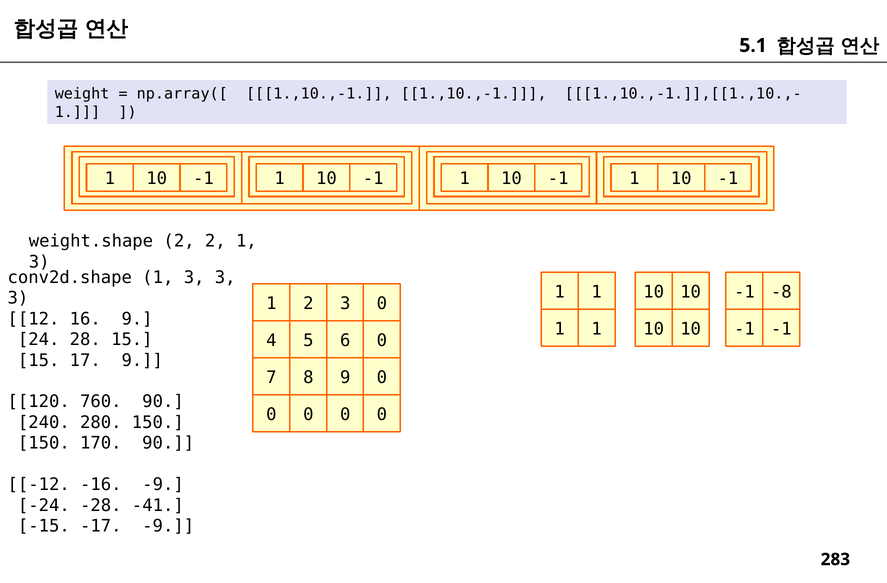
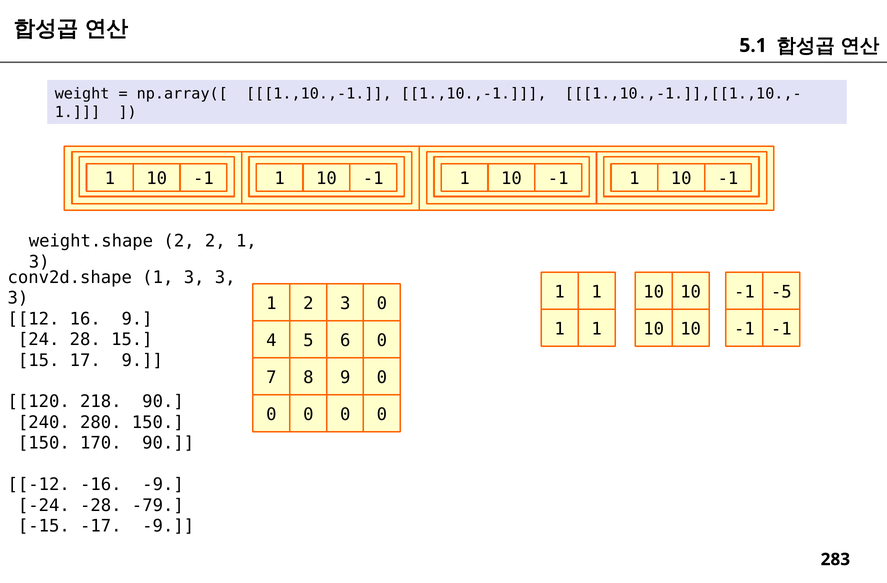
-8: -8 -> -5 (781, 292)
760: 760 -> 218 (101, 402)
-41: -41 -> -79 (158, 505)
